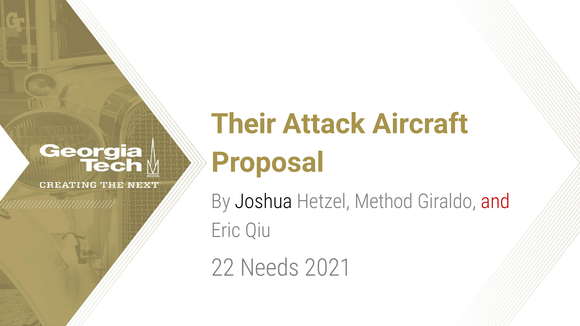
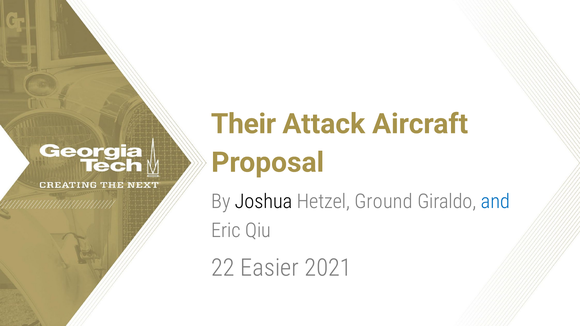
Method: Method -> Ground (384, 202)
and colour: red -> blue (495, 202)
Needs: Needs -> Easier (270, 268)
